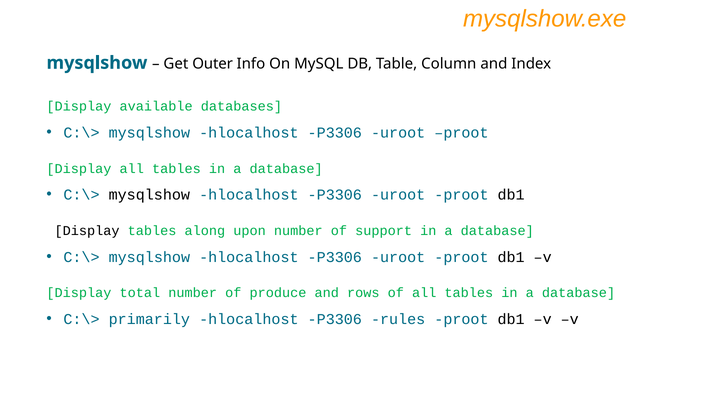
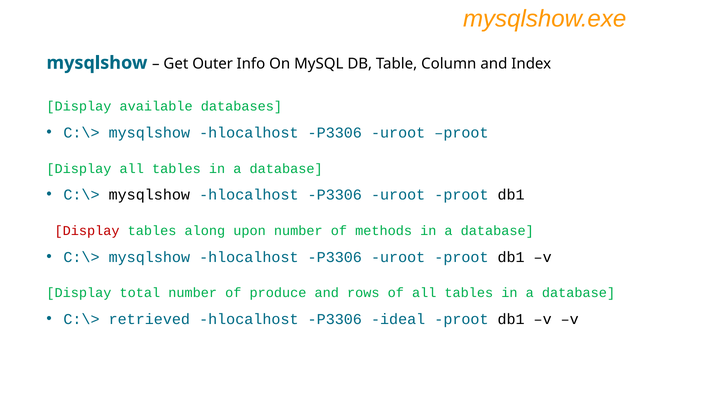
Display colour: black -> red (87, 231)
support: support -> methods (384, 231)
primarily: primarily -> retrieved (149, 319)
rules: rules -> ideal (398, 319)
